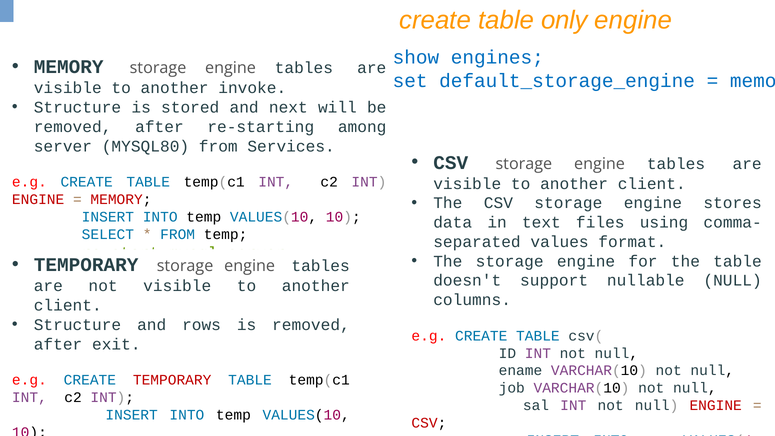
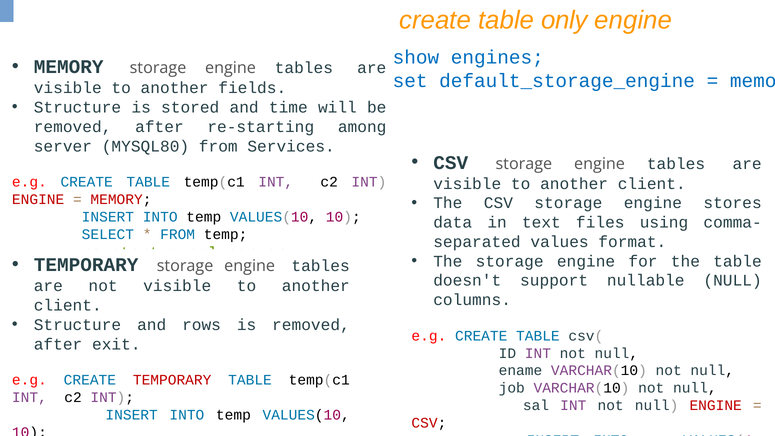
invoke: invoke -> fields (252, 88)
next: next -> time (288, 107)
